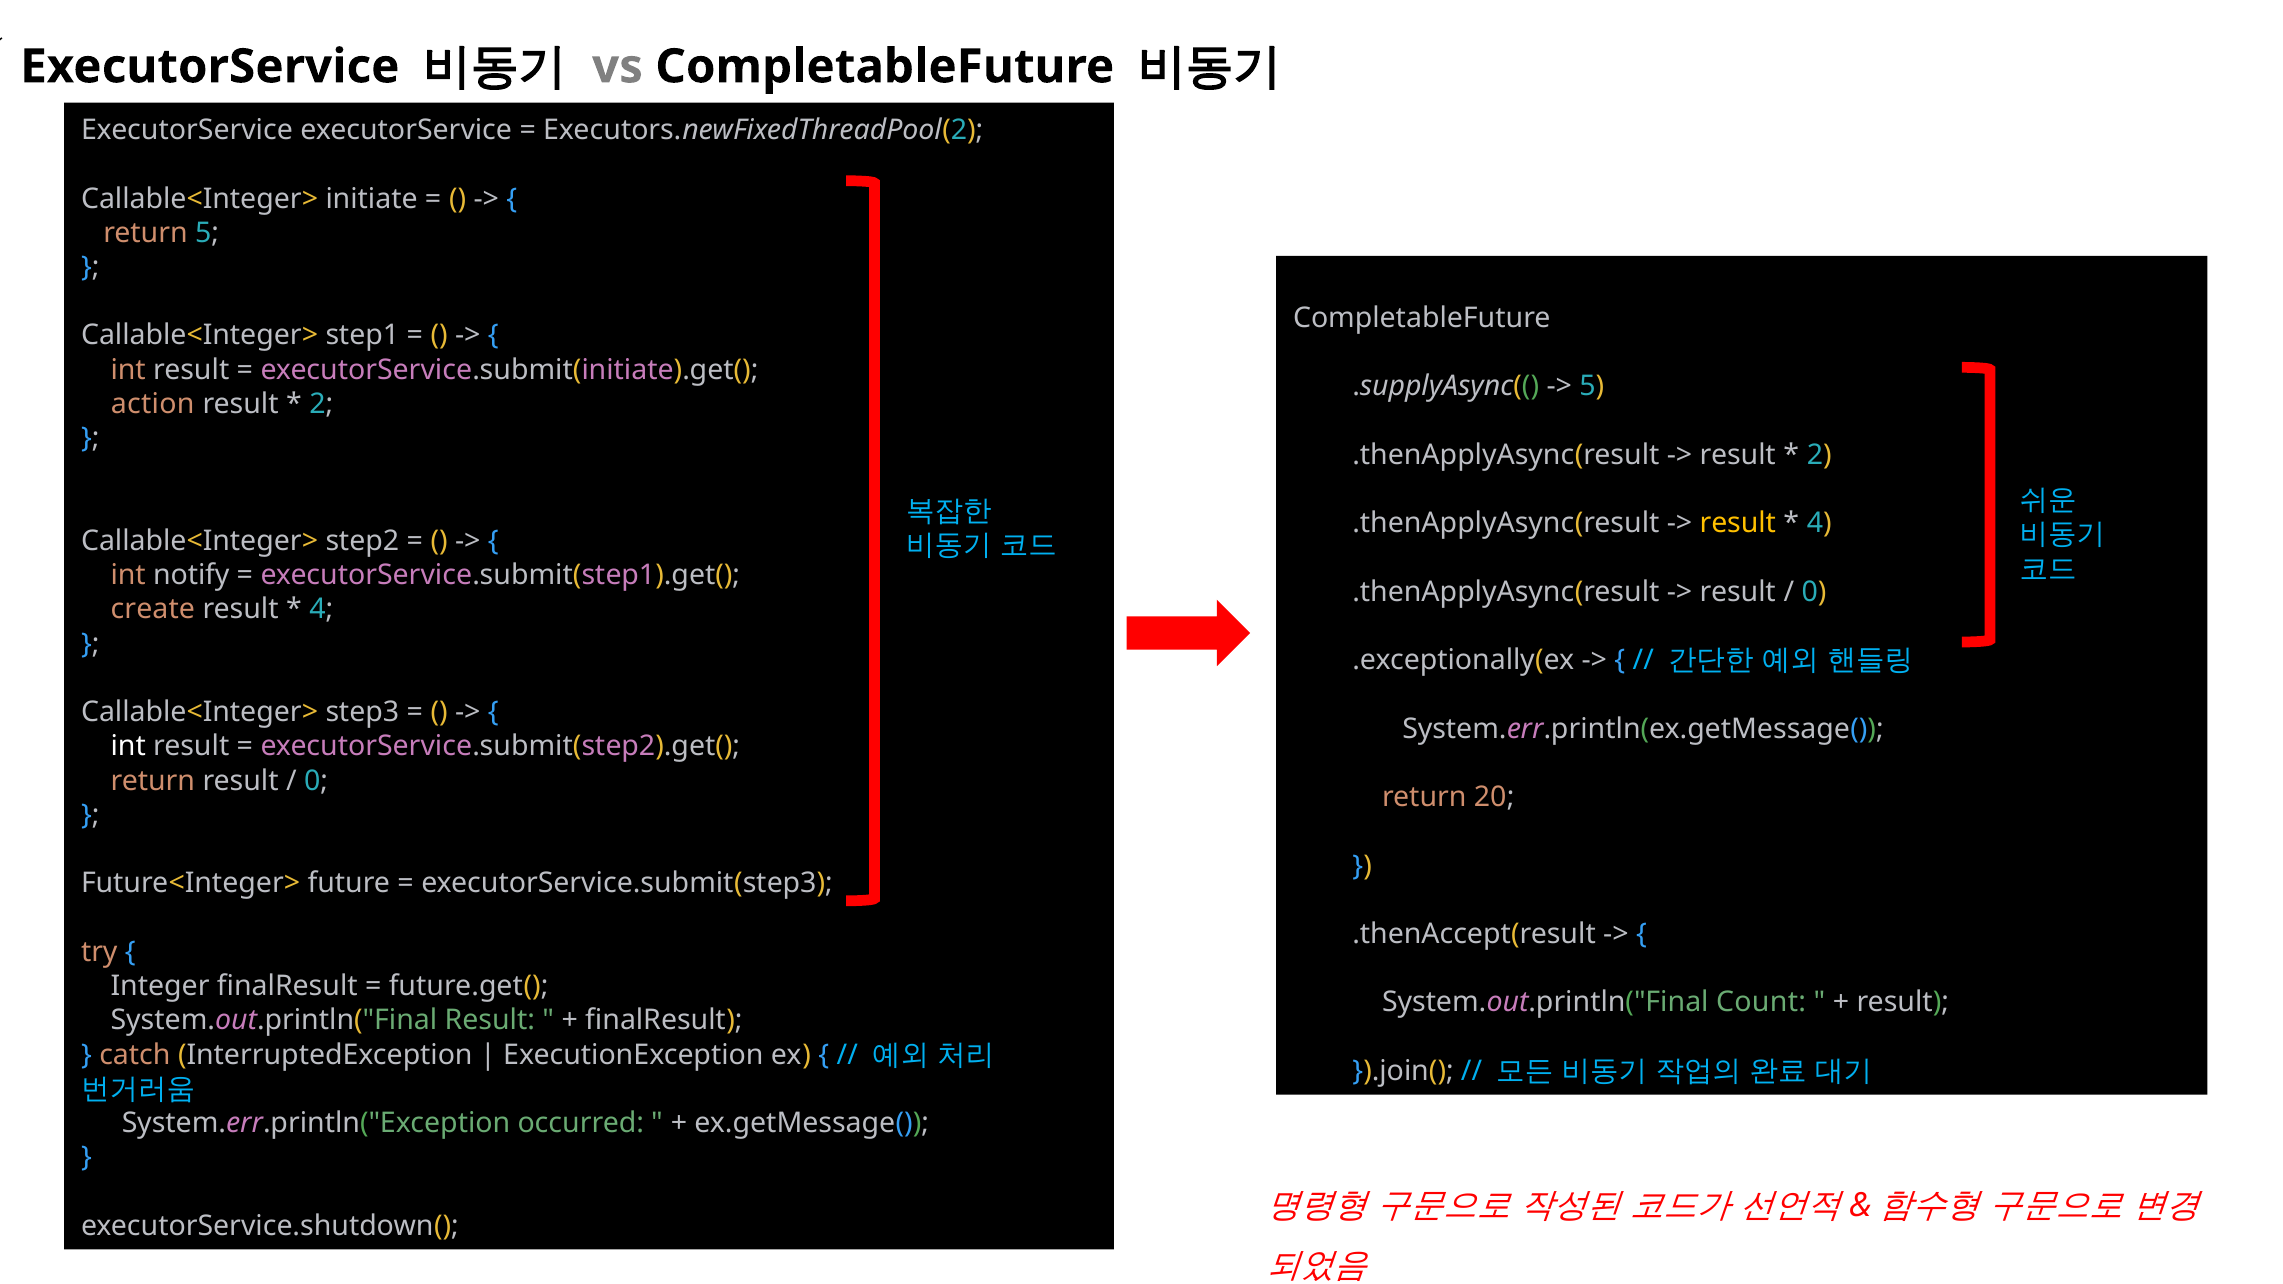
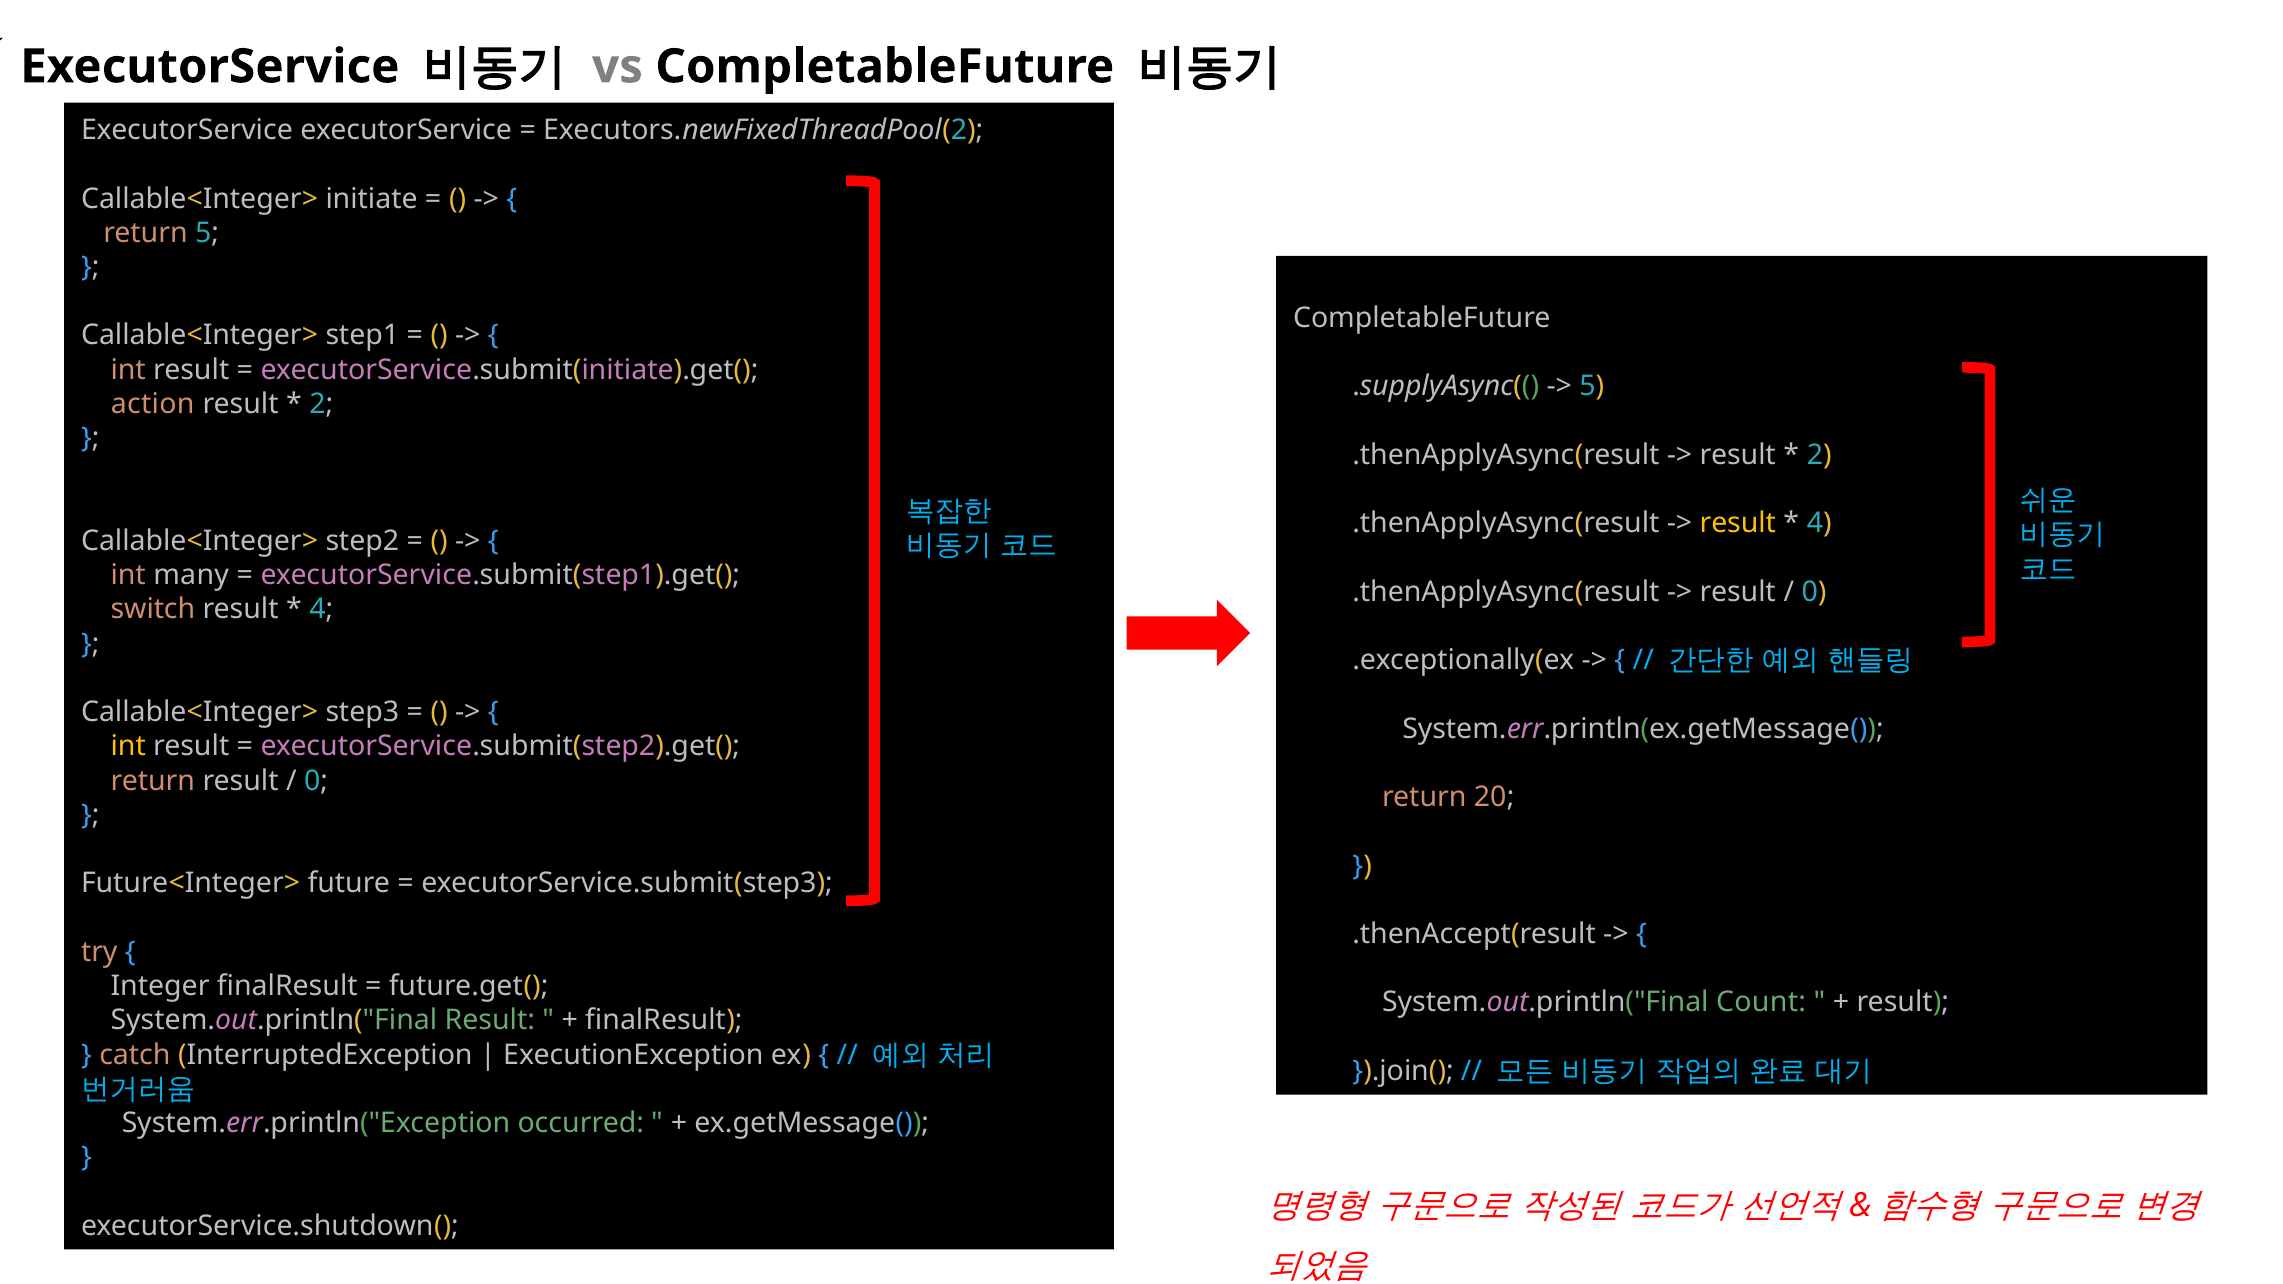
notify: notify -> many (191, 575)
create: create -> switch (153, 610)
int colour: white -> yellow (128, 747)
